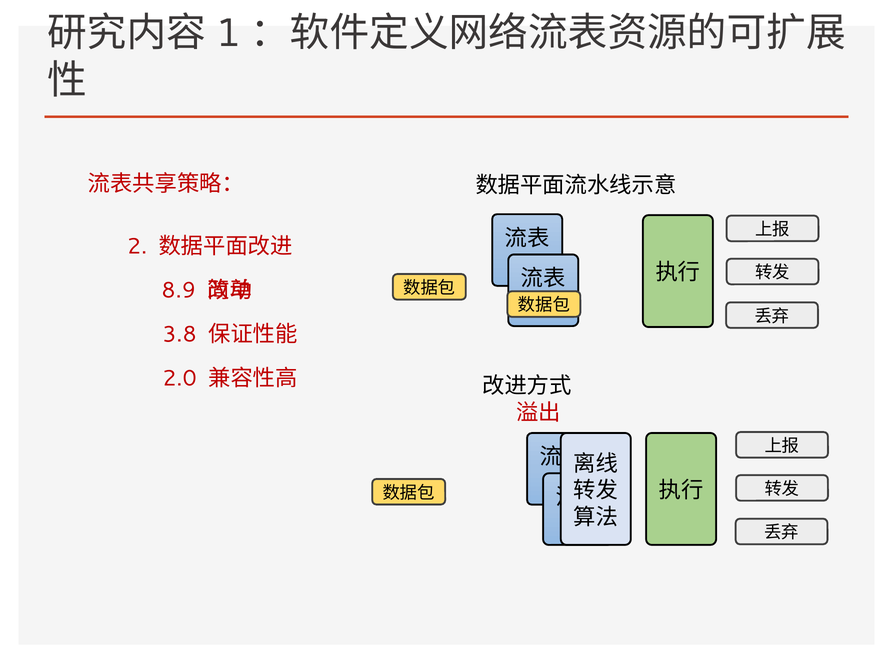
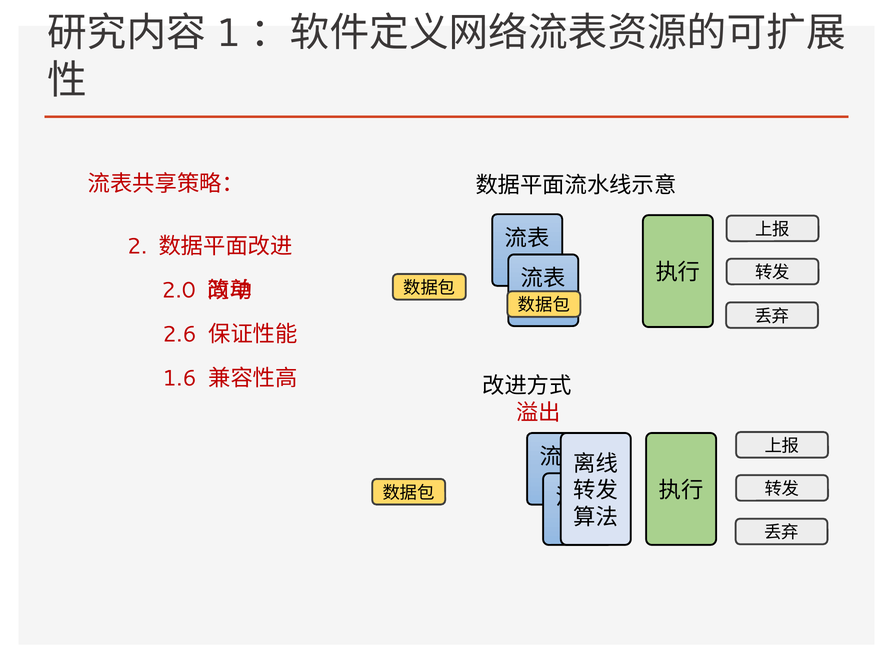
8.9: 8.9 -> 2.0 (179, 290)
3.8: 3.8 -> 2.6 (179, 334)
2.0: 2.0 -> 1.6 (179, 378)
